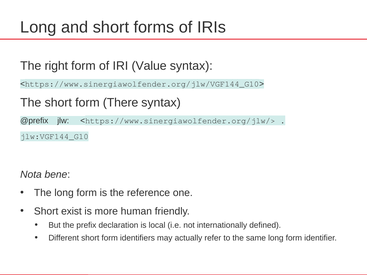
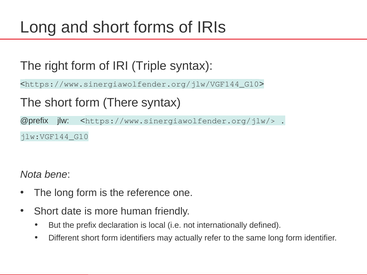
Value: Value -> Triple (149, 66)
exist: exist -> date (71, 211)
